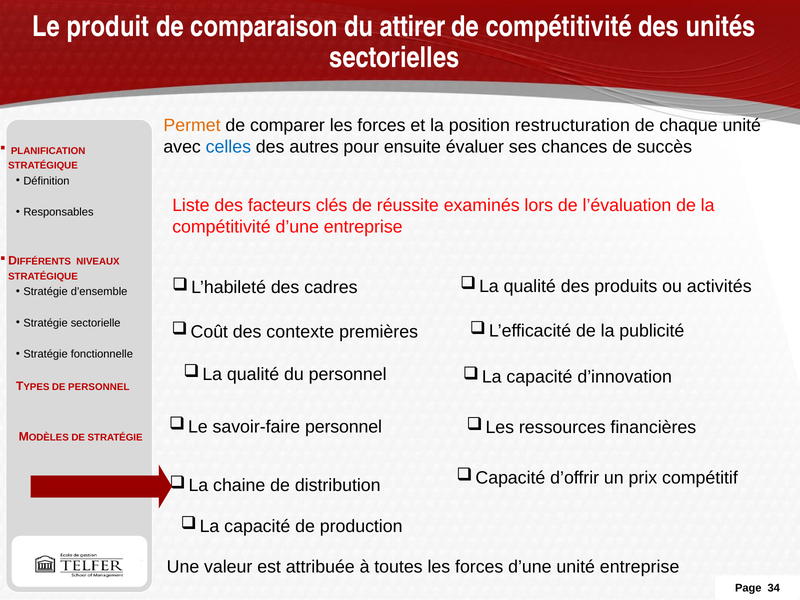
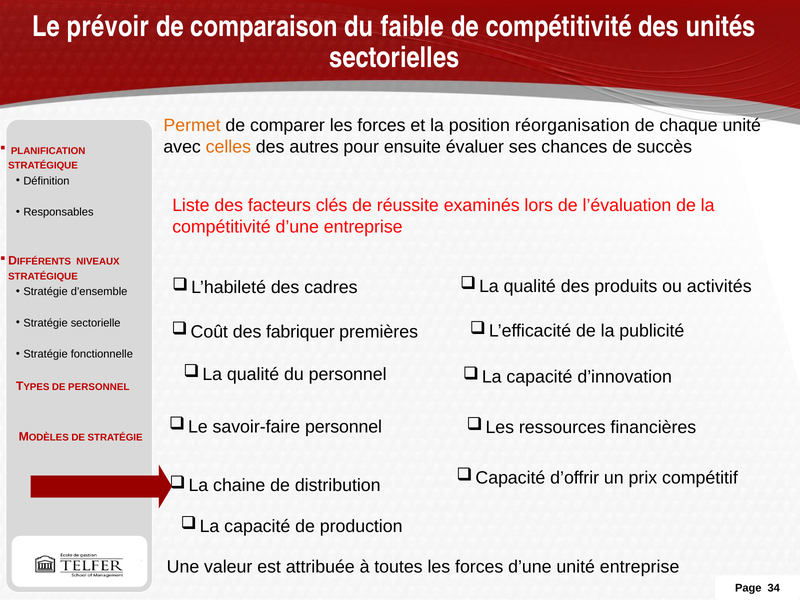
produit: produit -> prévoir (108, 27)
attirer: attirer -> faible (412, 27)
restructuration: restructuration -> réorganisation (572, 125)
celles colour: blue -> orange (228, 147)
contexte: contexte -> fabriquer (300, 332)
